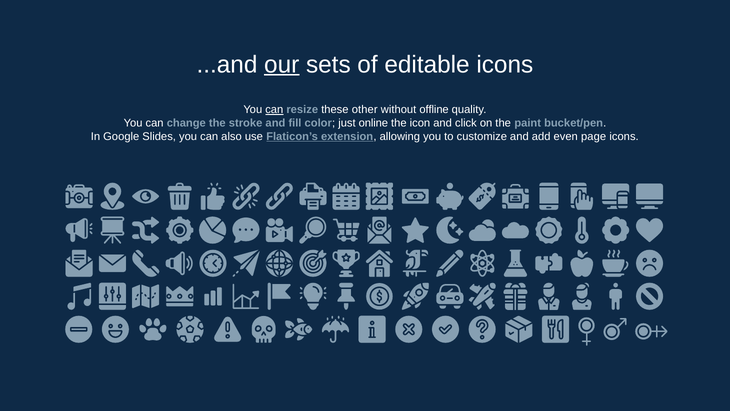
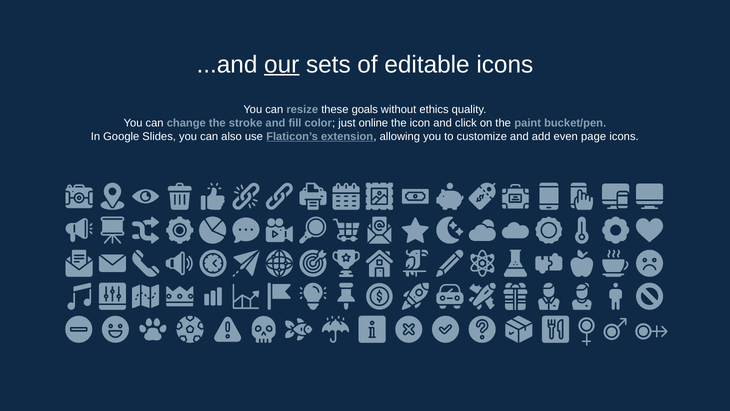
can underline: present -> none (274, 110)
other: other -> goals (365, 110)
offline: offline -> ethics (434, 110)
